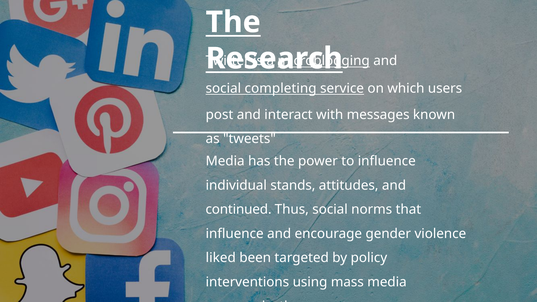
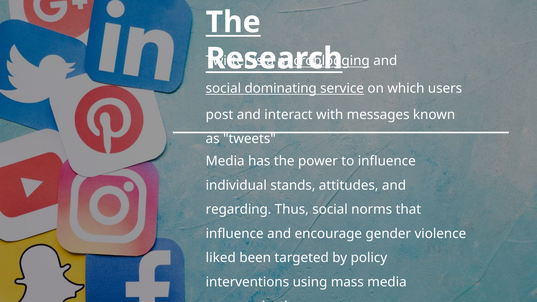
completing: completing -> dominating (281, 88)
continued: continued -> regarding (238, 209)
